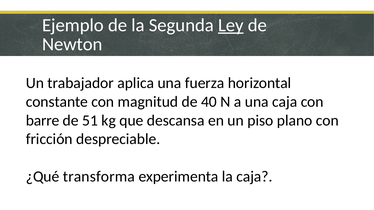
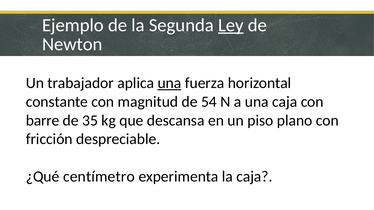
una underline: none -> present (169, 83)
40: 40 -> 54 (209, 102)
51: 51 -> 35 (90, 121)
transforma: transforma -> centímetro (99, 177)
